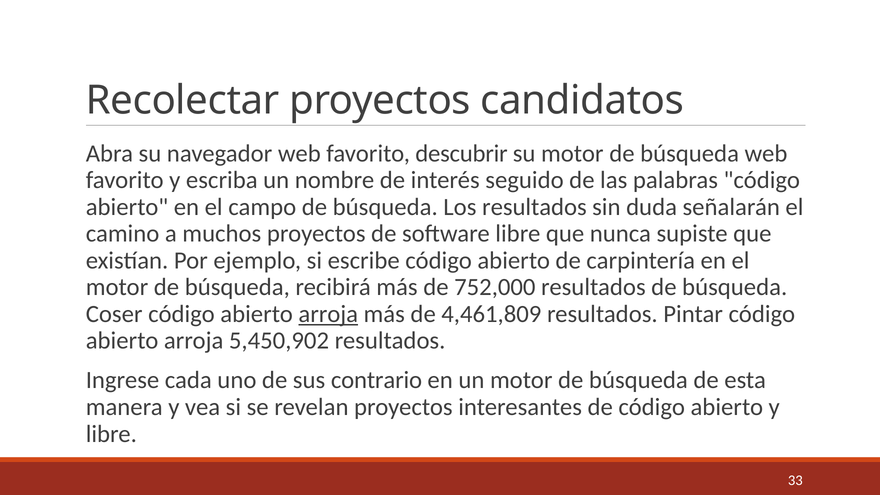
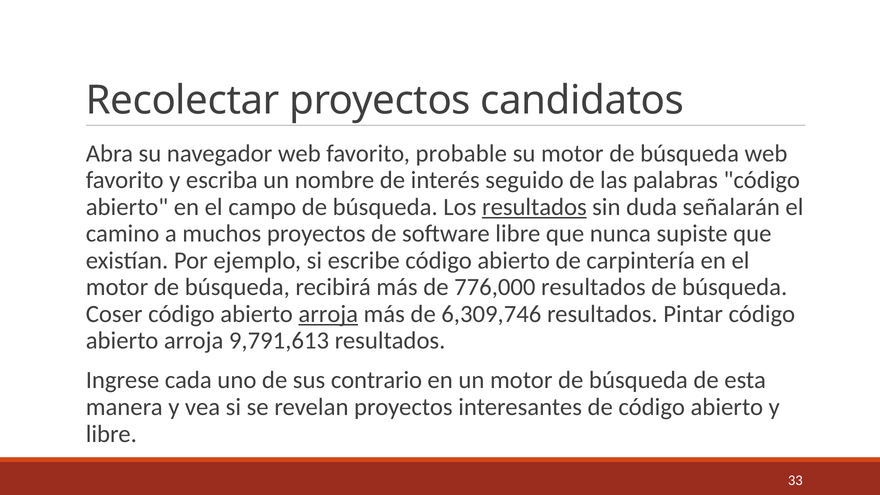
descubrir: descubrir -> probable (461, 153)
resultados underline: none -> present (534, 207)
752,000: 752,000 -> 776,000 (495, 287)
4,461,809: 4,461,809 -> 6,309,746 (491, 314)
5,450,902: 5,450,902 -> 9,791,613 (279, 341)
